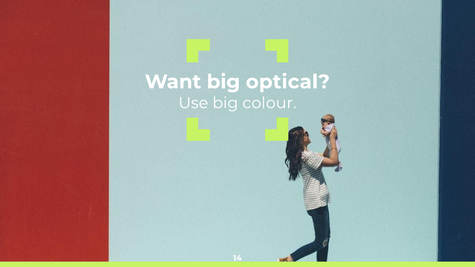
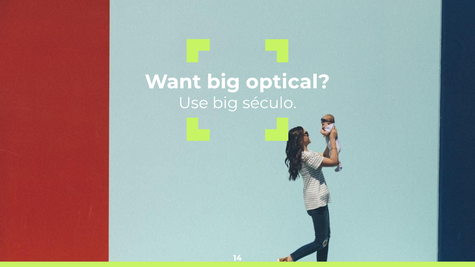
colour: colour -> século (269, 103)
